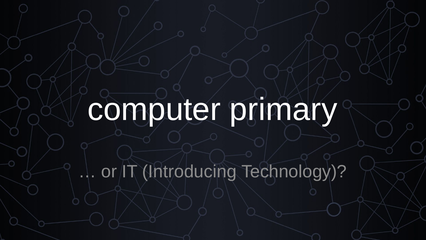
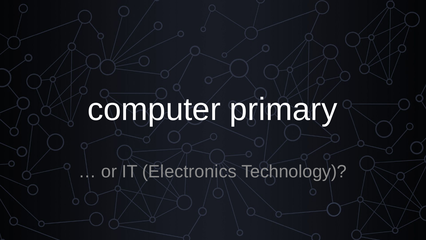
Introducing: Introducing -> Electronics (189, 171)
